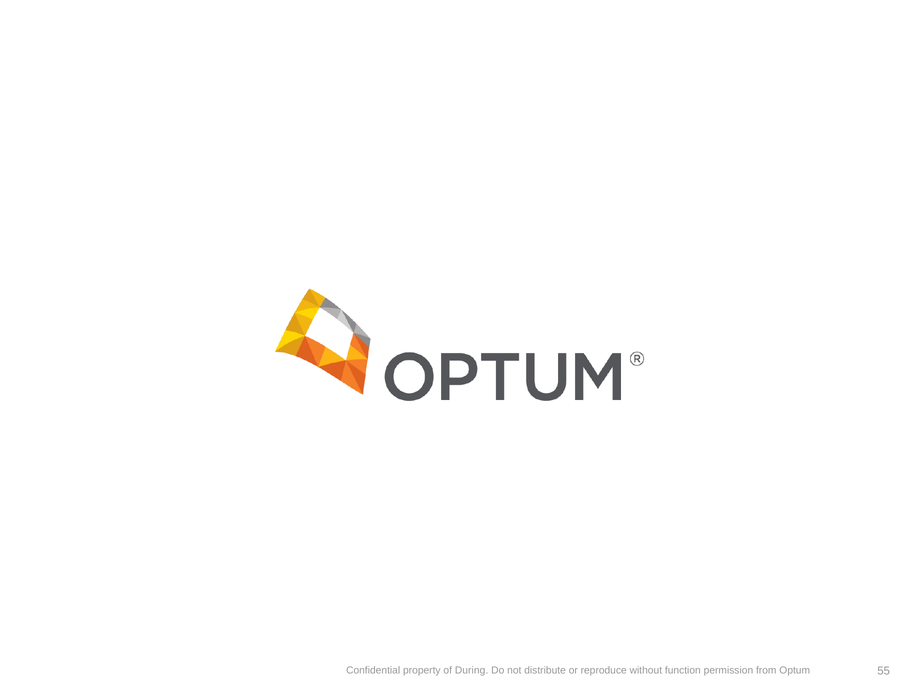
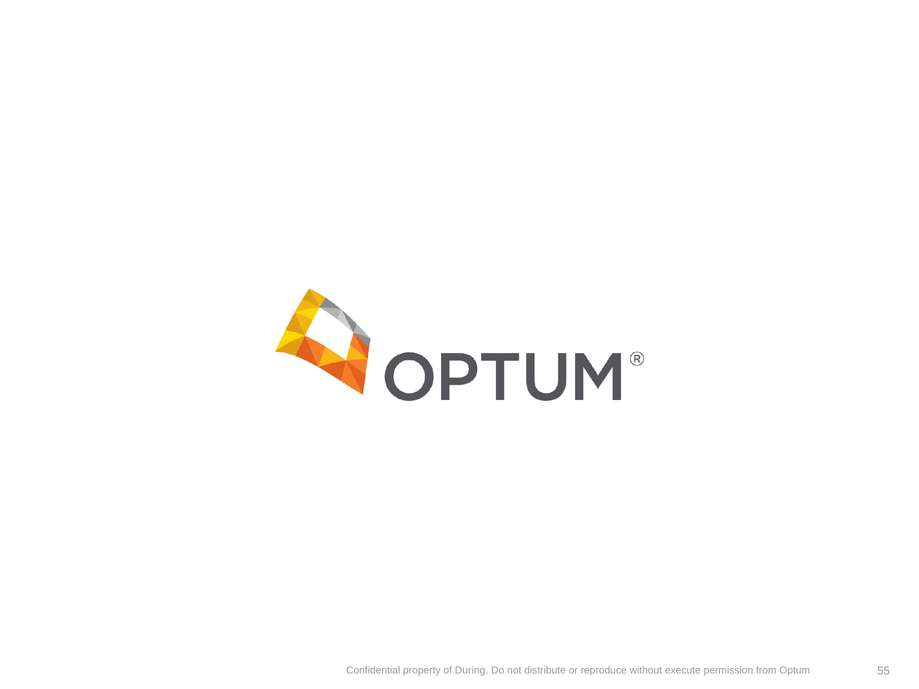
function: function -> execute (683, 671)
